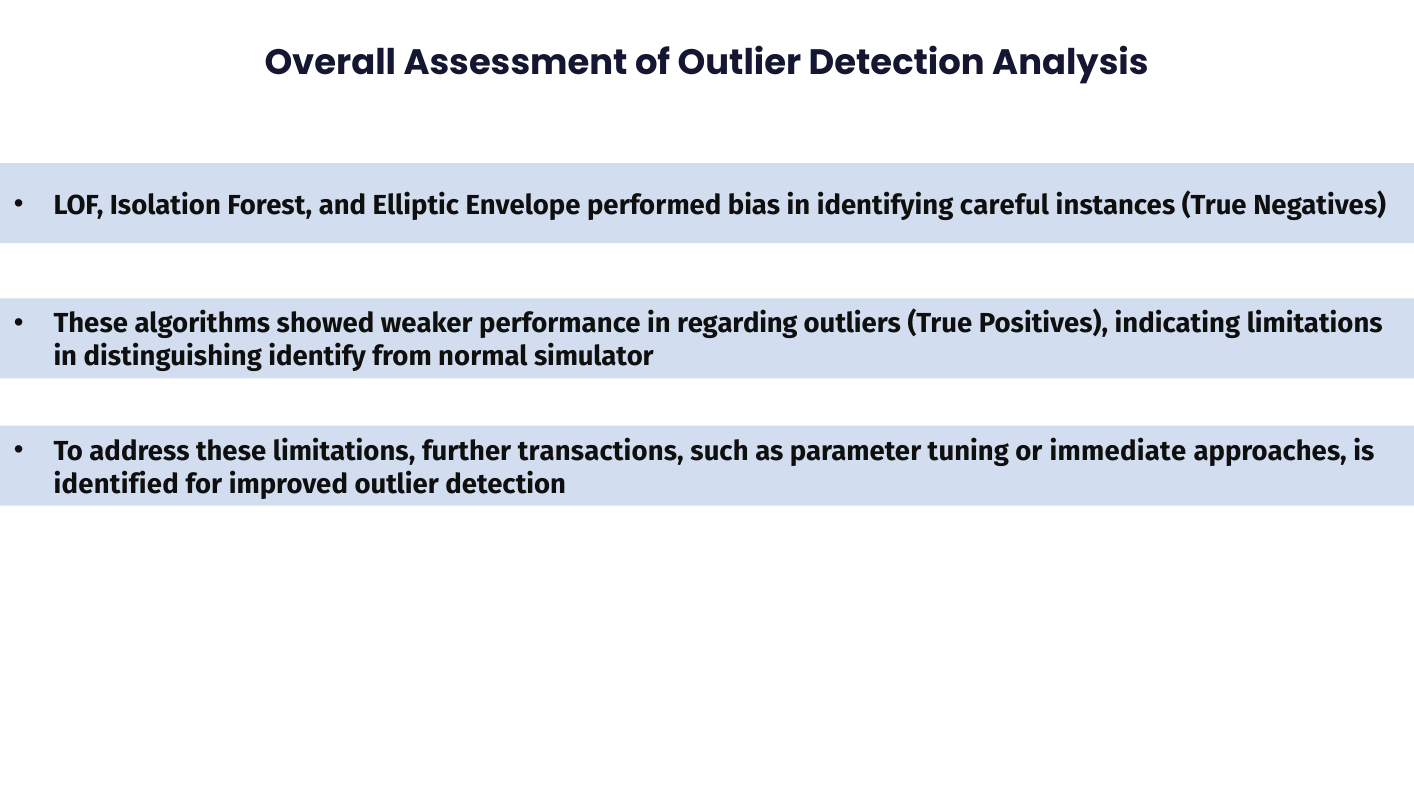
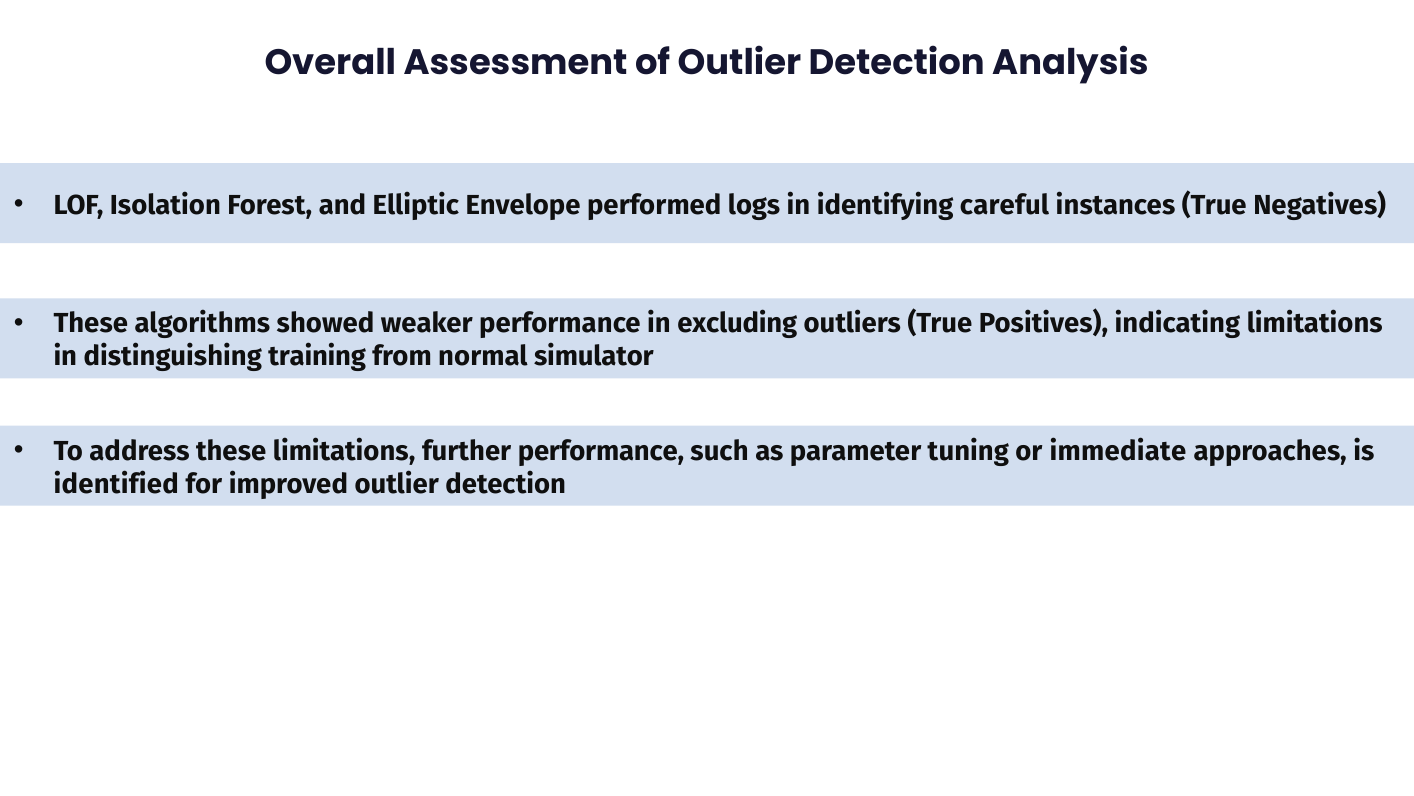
bias: bias -> logs (754, 205)
regarding: regarding -> excluding (737, 323)
identify: identify -> training (317, 356)
further transactions: transactions -> performance (601, 451)
